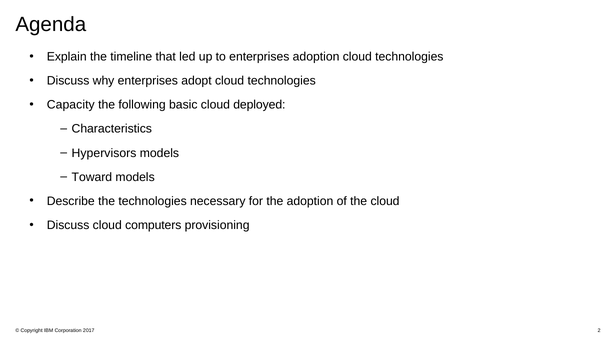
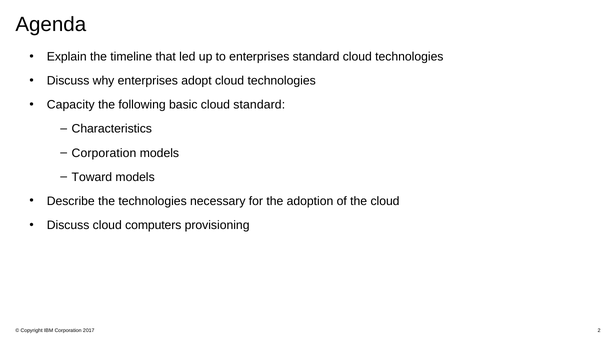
enterprises adoption: adoption -> standard (316, 57)
cloud deployed: deployed -> standard (259, 105)
Hypervisors: Hypervisors -> Corporation (104, 153)
